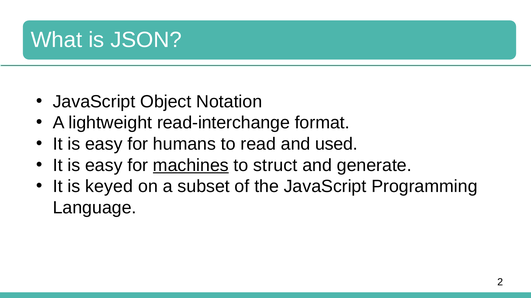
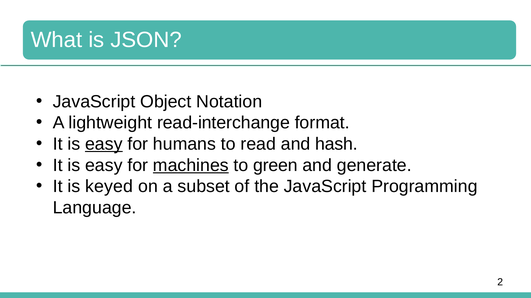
easy underline: none -> present (104, 144)
used: used -> hash (337, 144)
struct: struct -> green (276, 166)
